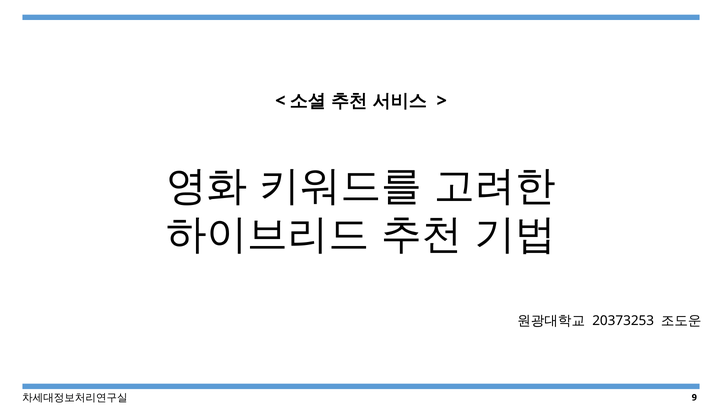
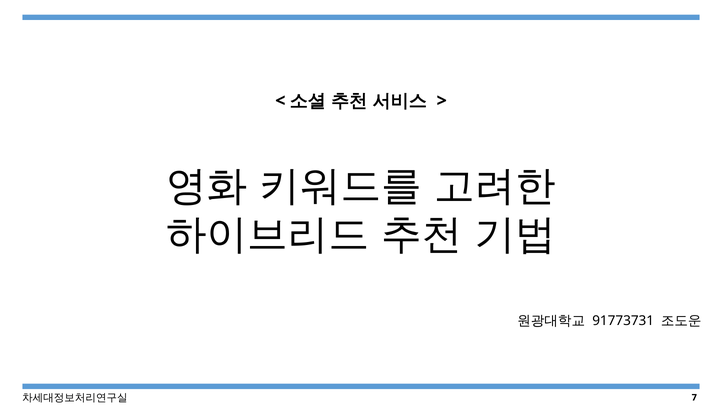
20373253: 20373253 -> 91773731 (623, 321)
9: 9 -> 7 (694, 398)
